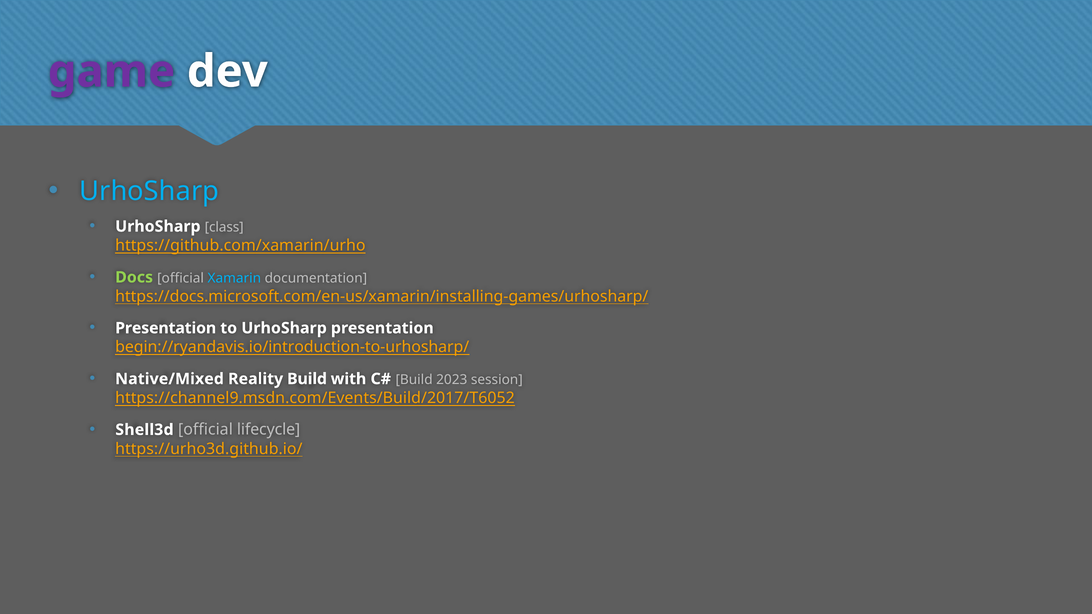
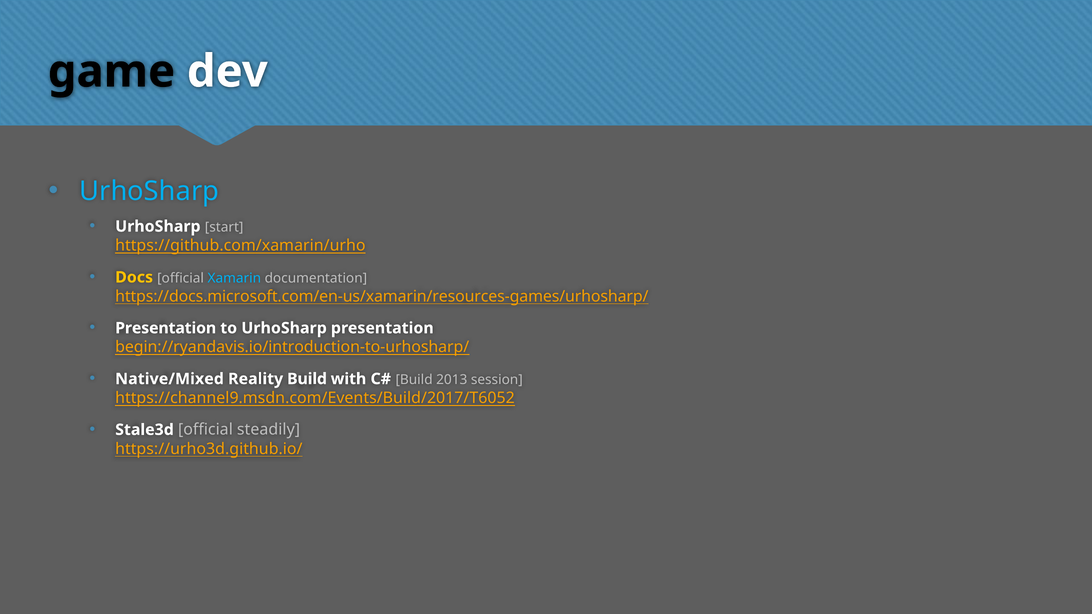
game colour: purple -> black (111, 72)
class: class -> start (224, 227)
Docs colour: light green -> yellow (134, 277)
https://docs.microsoft.com/en-us/xamarin/installing-games/urhosharp/: https://docs.microsoft.com/en-us/xamarin/installing-games/urhosharp/ -> https://docs.microsoft.com/en-us/xamarin/resources-games/urhosharp/ (382, 296)
2023: 2023 -> 2013 (452, 380)
Shell3d: Shell3d -> Stale3d (144, 430)
lifecycle: lifecycle -> steadily (268, 430)
